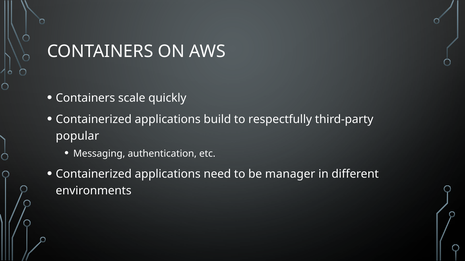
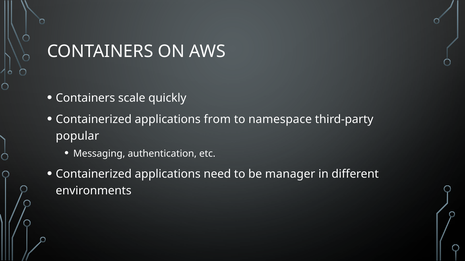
build: build -> from (217, 120)
respectfully: respectfully -> namespace (280, 120)
